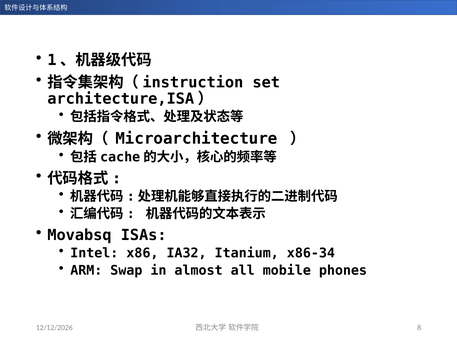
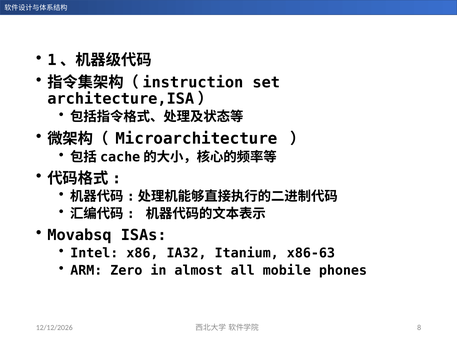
x86-34: x86-34 -> x86-63 (311, 253)
Swap: Swap -> Zero (126, 270)
